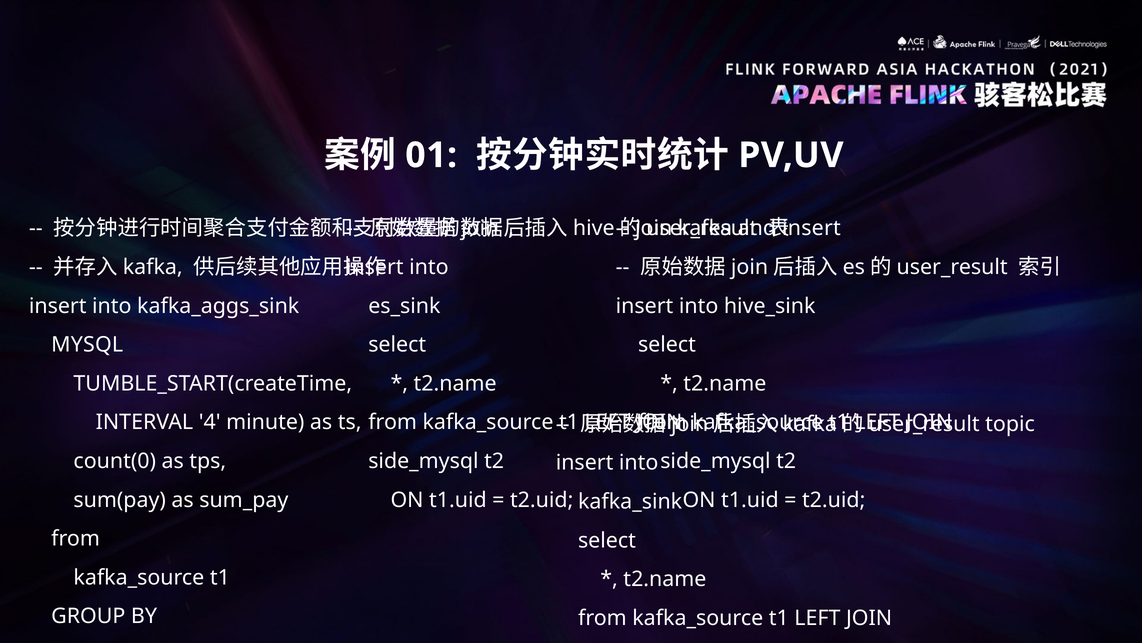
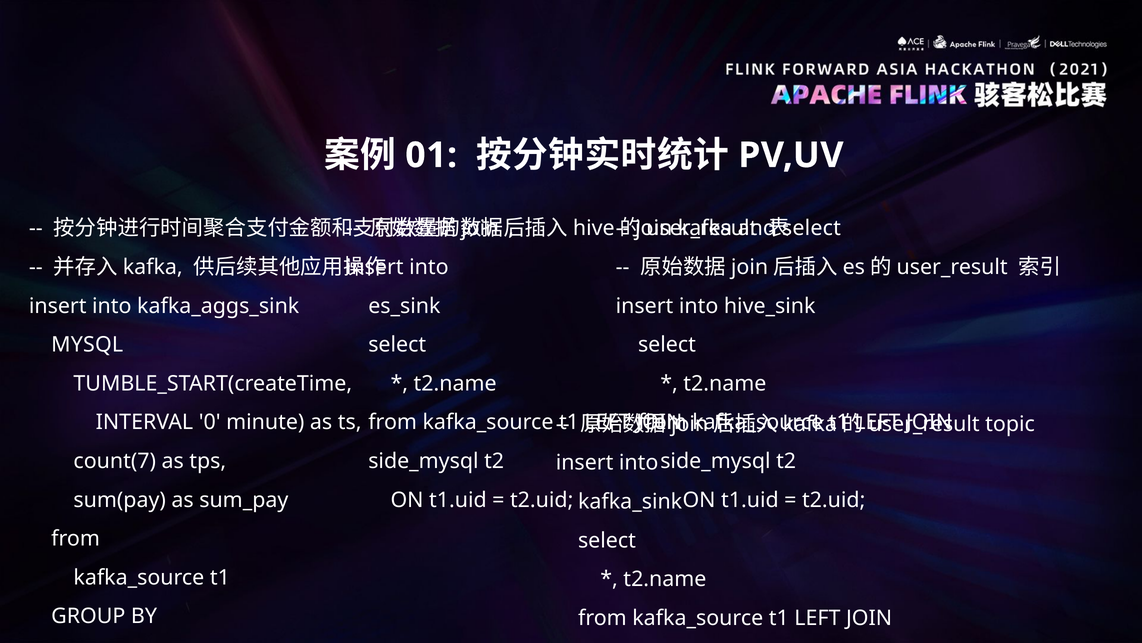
insert: insert -> select (811, 228)
4: 4 -> 0 (210, 422)
count(0: count(0 -> count(7 (115, 461)
